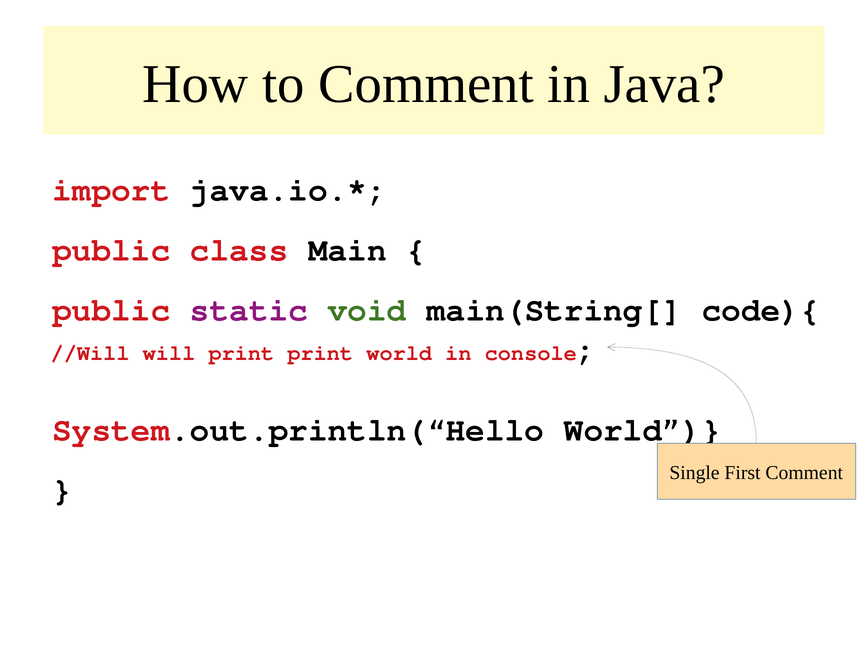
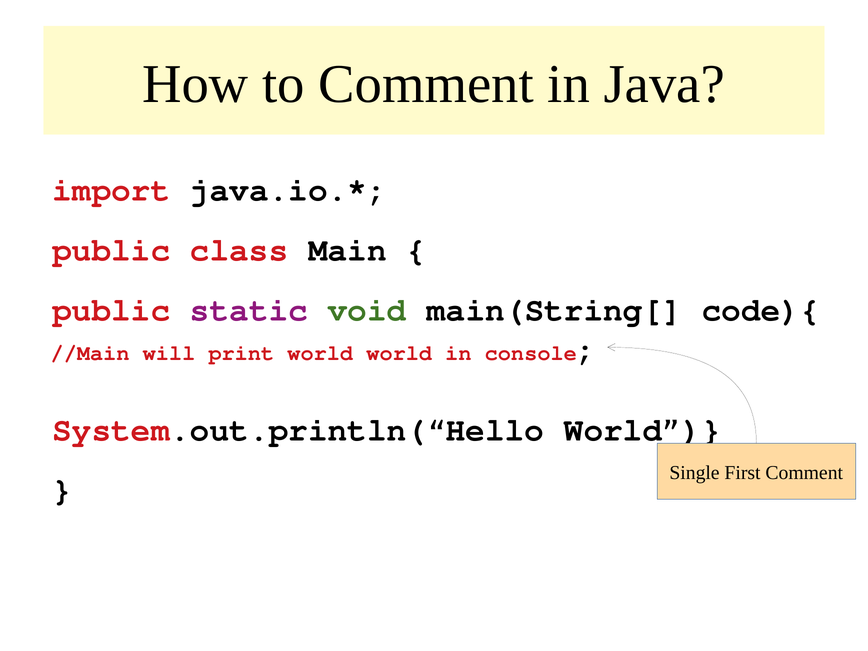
//Will: //Will -> //Main (90, 353)
print print: print -> world (320, 353)
